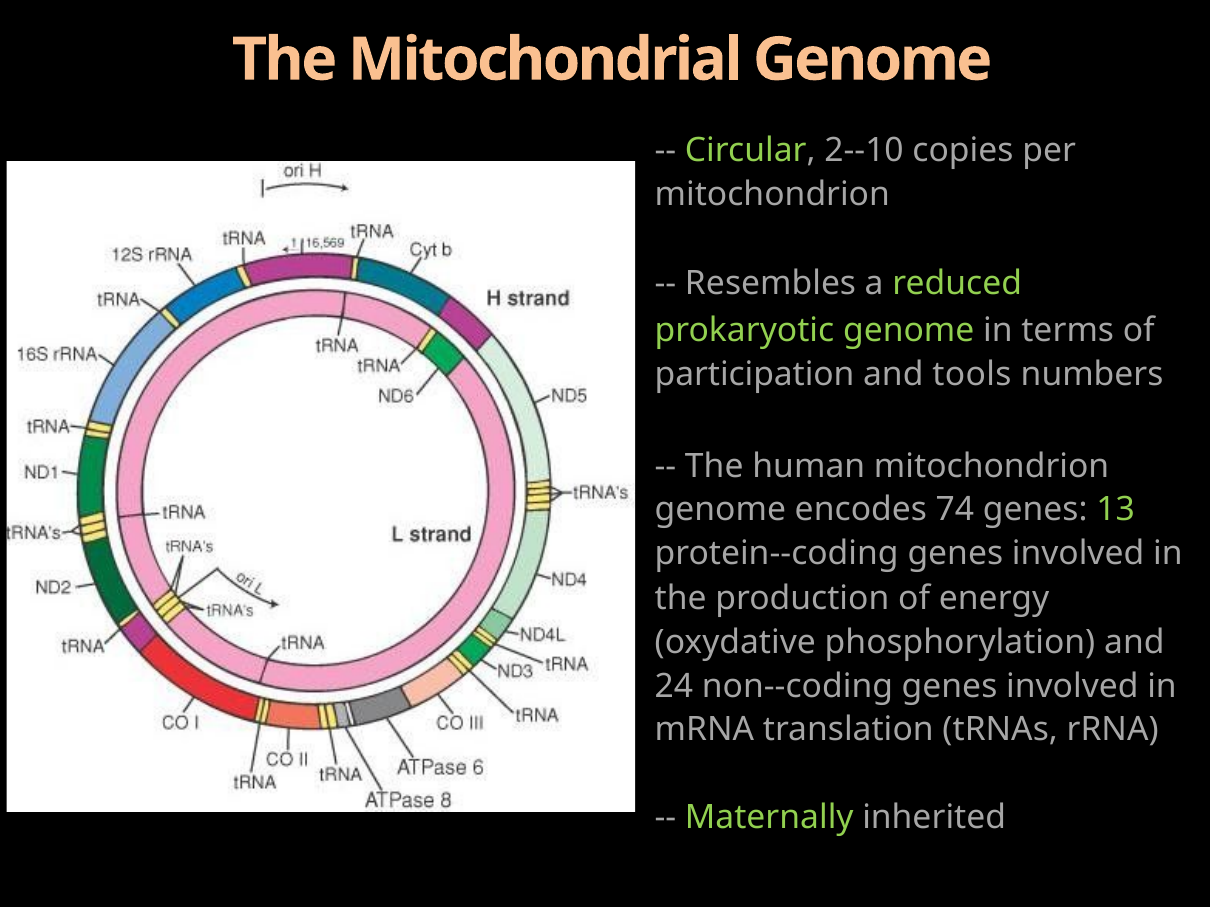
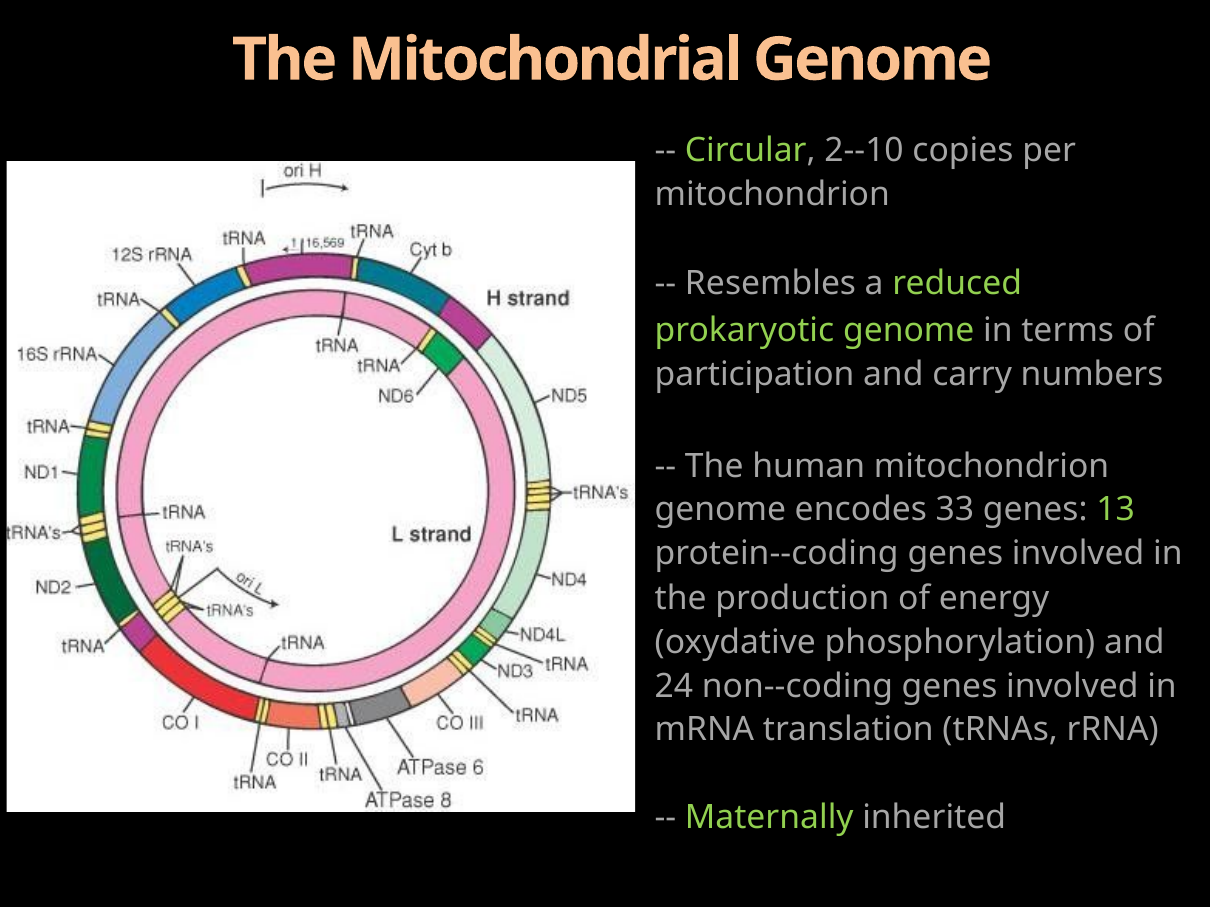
tools: tools -> carry (972, 374)
74: 74 -> 33 (955, 510)
